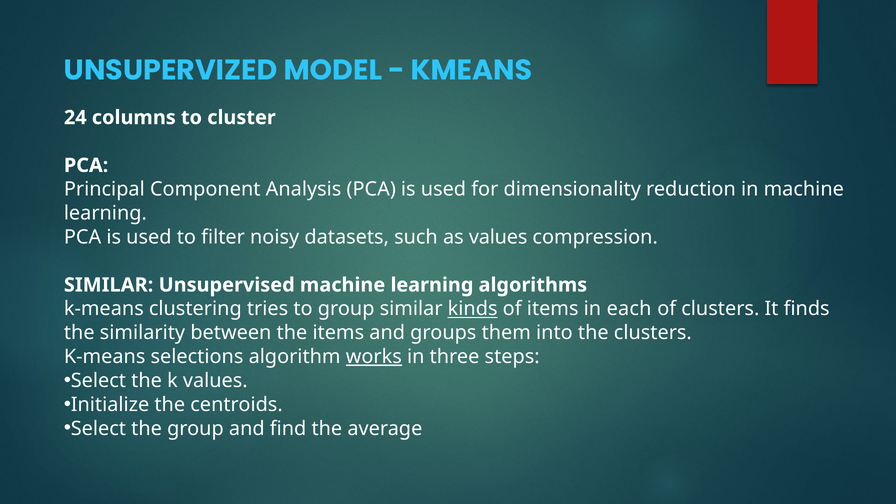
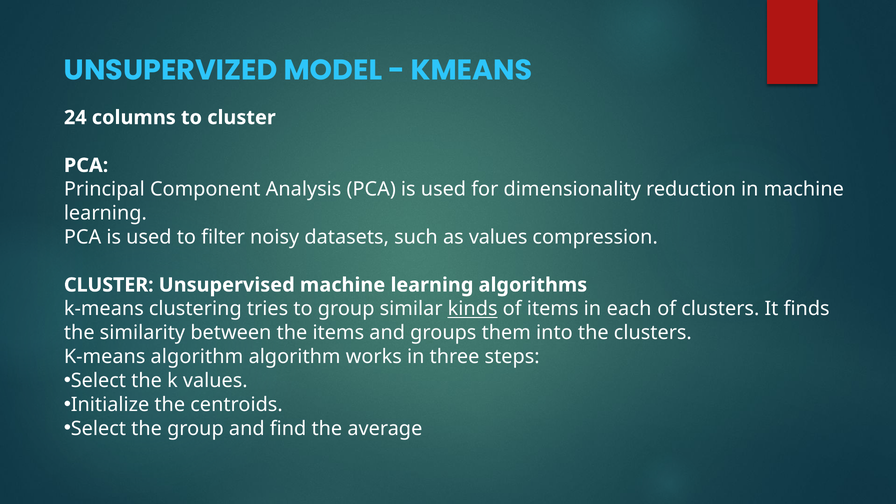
SIMILAR: SIMILAR -> CLUSTER (109, 285)
K-means selections: selections -> algorithm (197, 357)
works underline: present -> none (374, 357)
